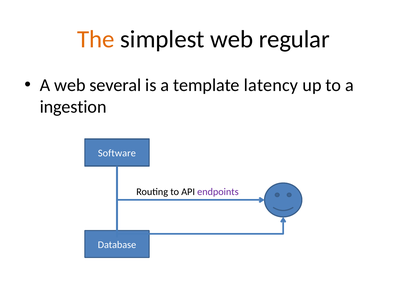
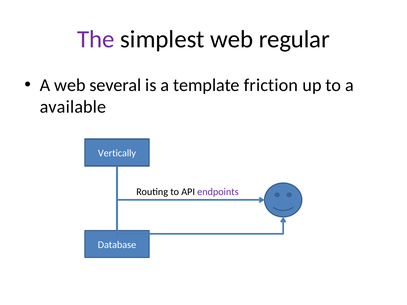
The colour: orange -> purple (96, 39)
latency: latency -> friction (271, 85)
ingestion: ingestion -> available (73, 107)
Software: Software -> Vertically (117, 153)
